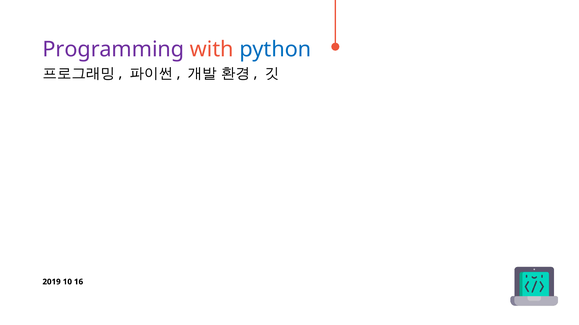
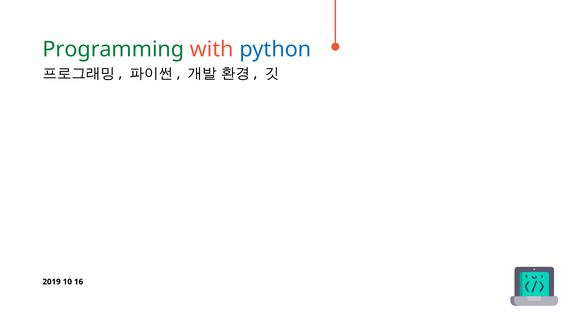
Programming colour: purple -> green (113, 50)
